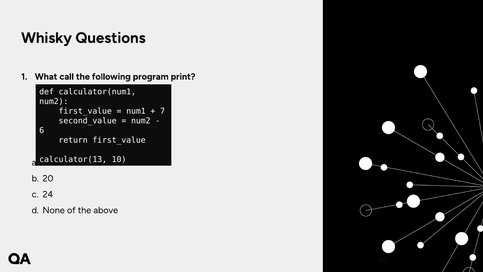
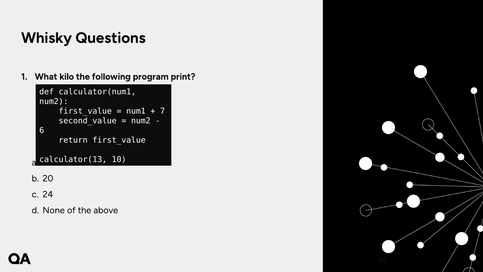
call: call -> kilo (67, 77)
